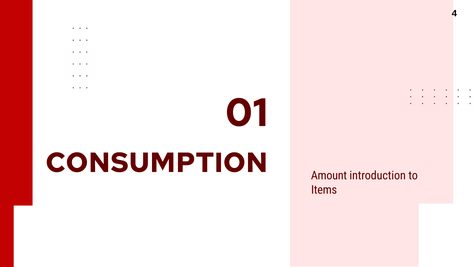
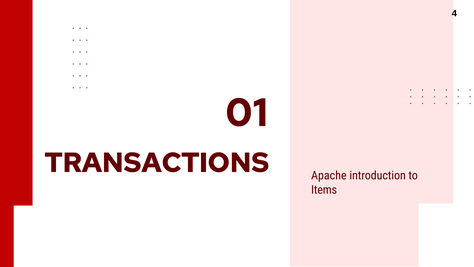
CONSUMPTION: CONSUMPTION -> TRANSACTIONS (157, 163)
Amount: Amount -> Apache (329, 175)
